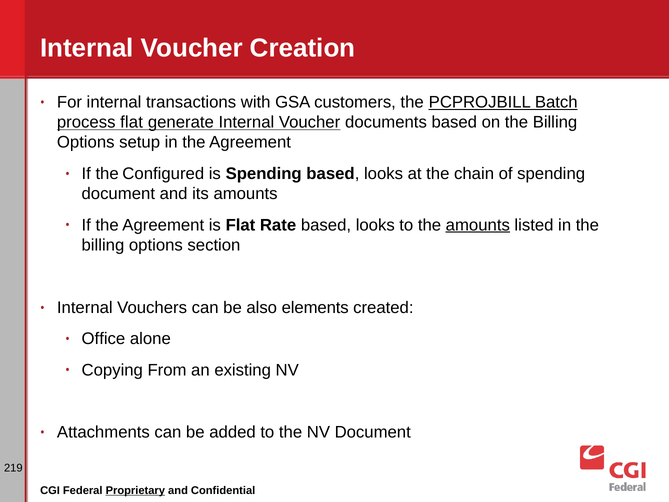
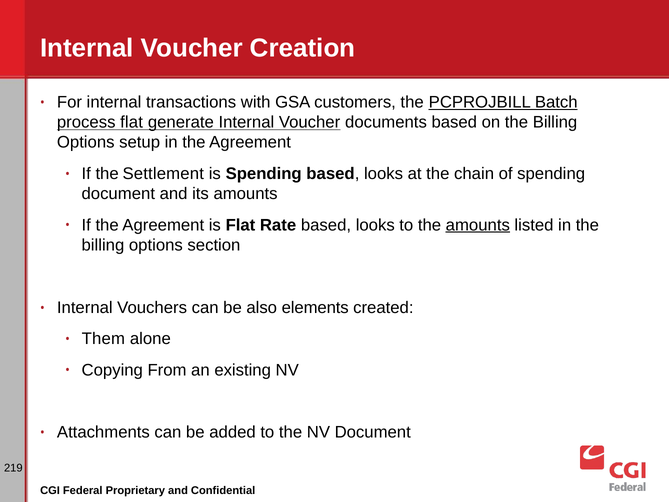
Configured: Configured -> Settlement (163, 174)
Office: Office -> Them (103, 339)
Proprietary underline: present -> none (135, 490)
